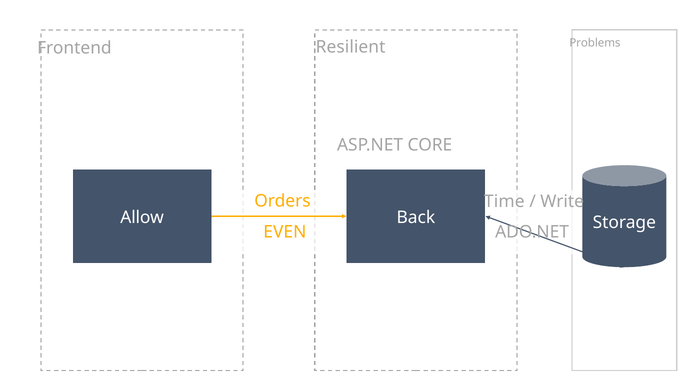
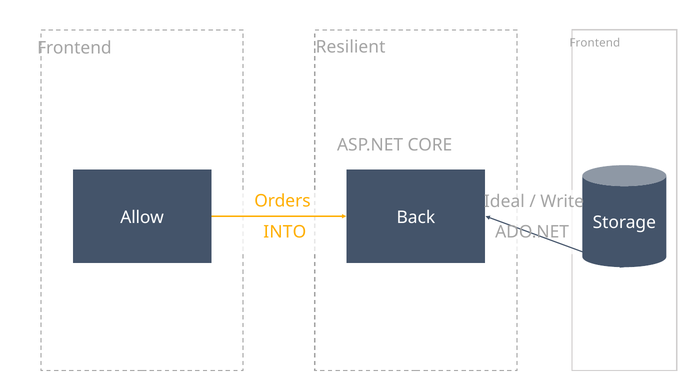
Problems: Problems -> Frontend (595, 43)
Time: Time -> Ideal (504, 201)
EVEN: EVEN -> INTO (285, 232)
